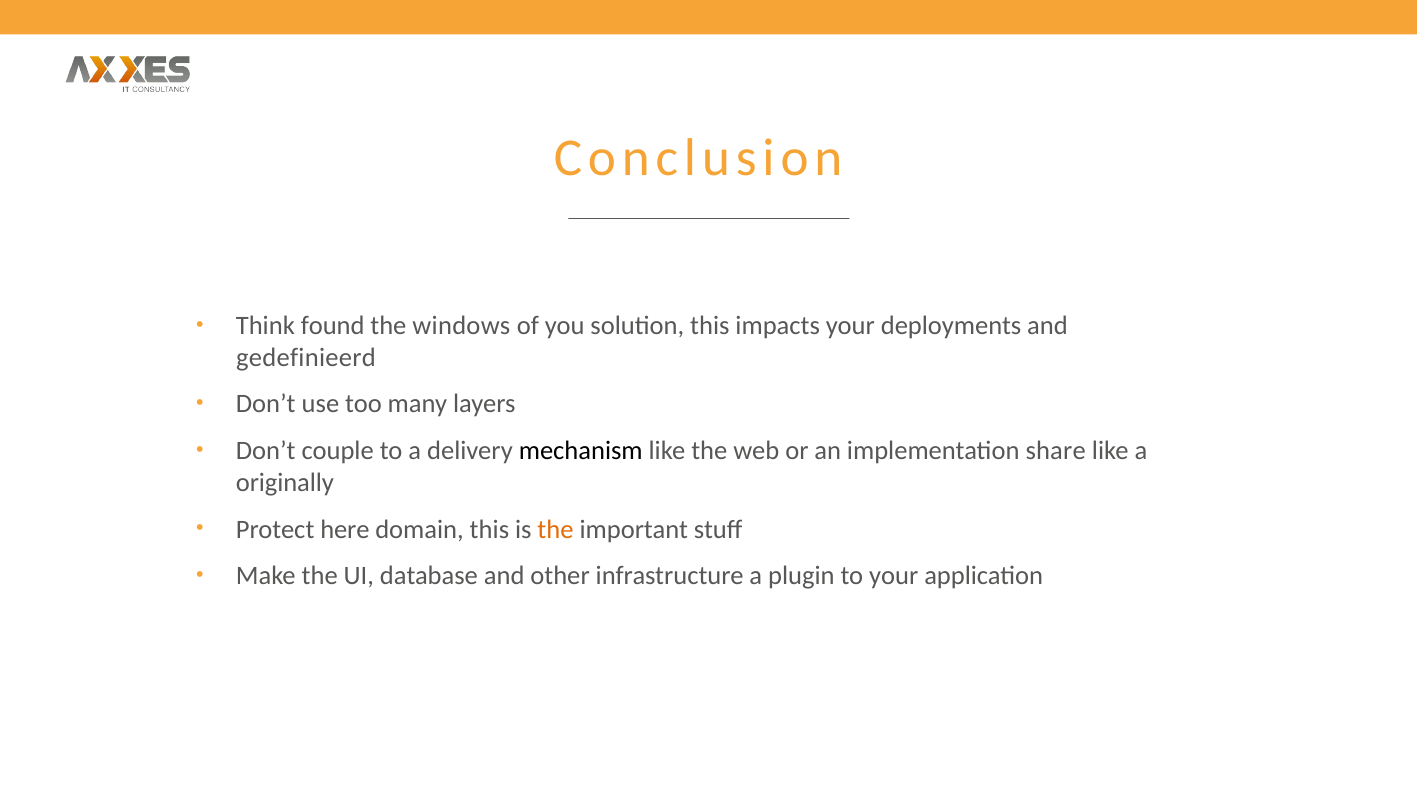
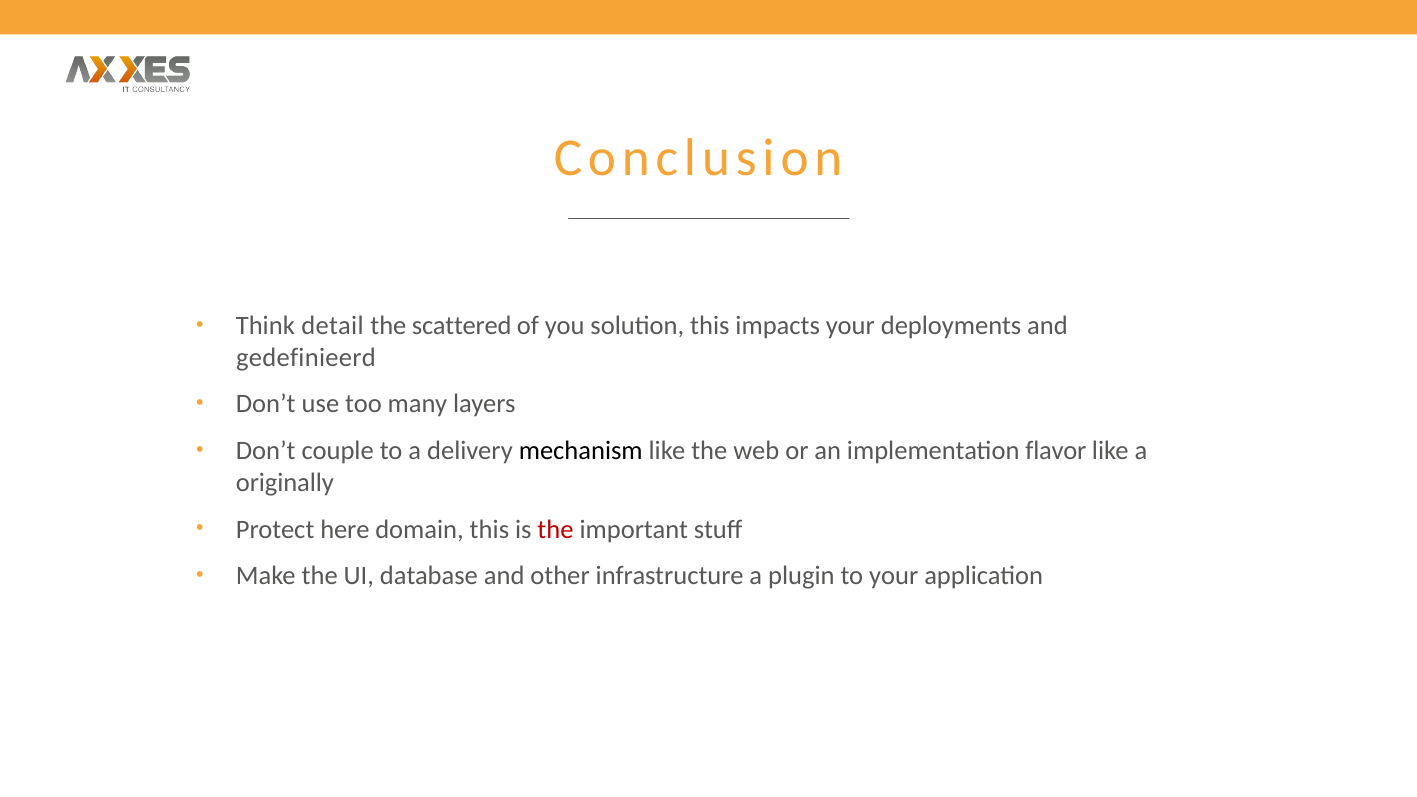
found: found -> detail (333, 326)
windows: windows -> scattered (462, 326)
share: share -> flavor (1056, 451)
the colour: orange -> red (556, 529)
